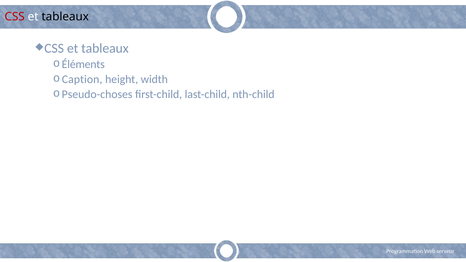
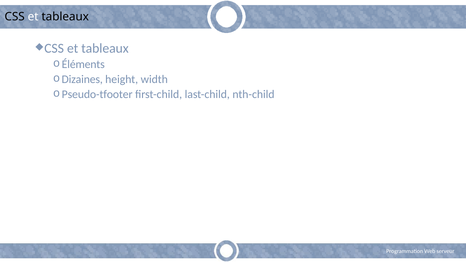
CSS colour: red -> black (15, 17)
Caption: Caption -> Dizaines (82, 79)
Pseudo-choses: Pseudo-choses -> Pseudo-tfooter (97, 94)
